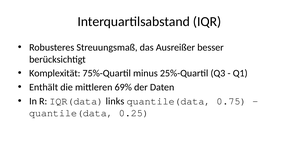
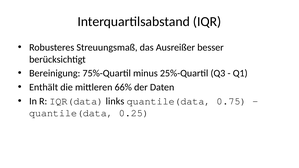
Komplexität: Komplexität -> Bereinigung (55, 73)
69%: 69% -> 66% (123, 87)
